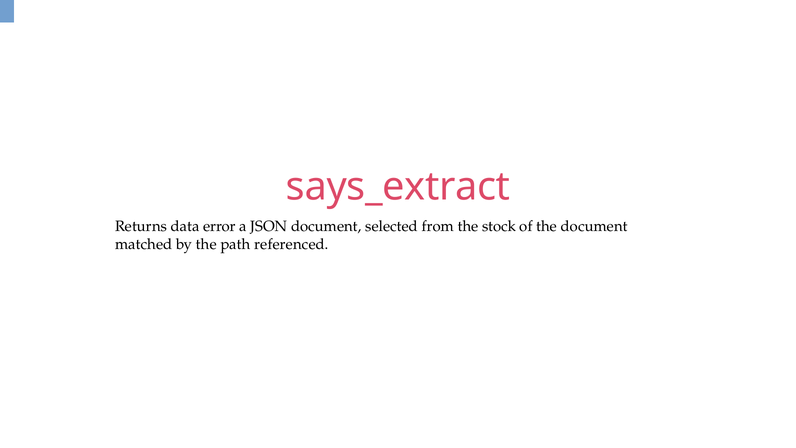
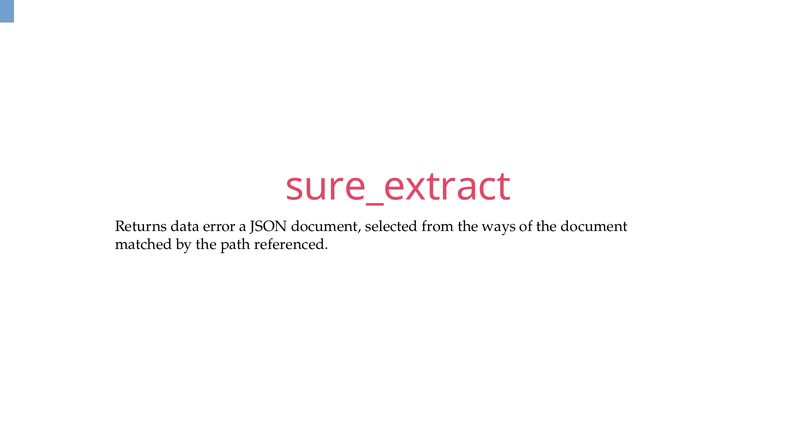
says_extract: says_extract -> sure_extract (398, 187)
stock: stock -> ways (499, 226)
